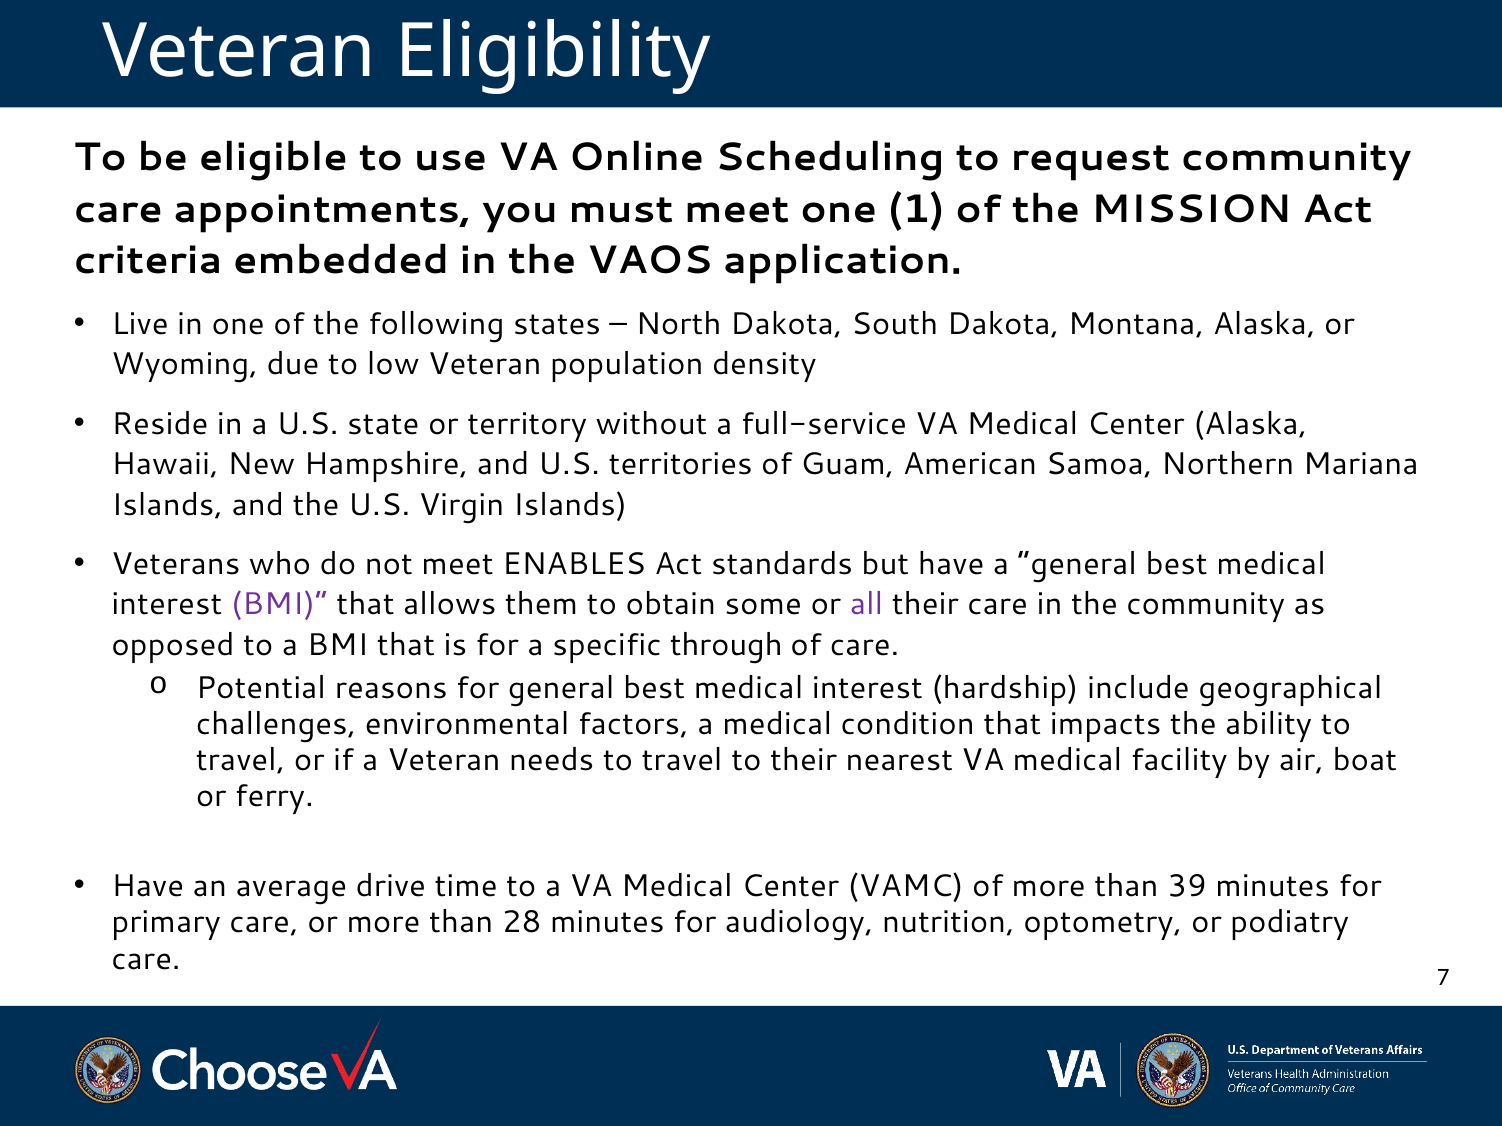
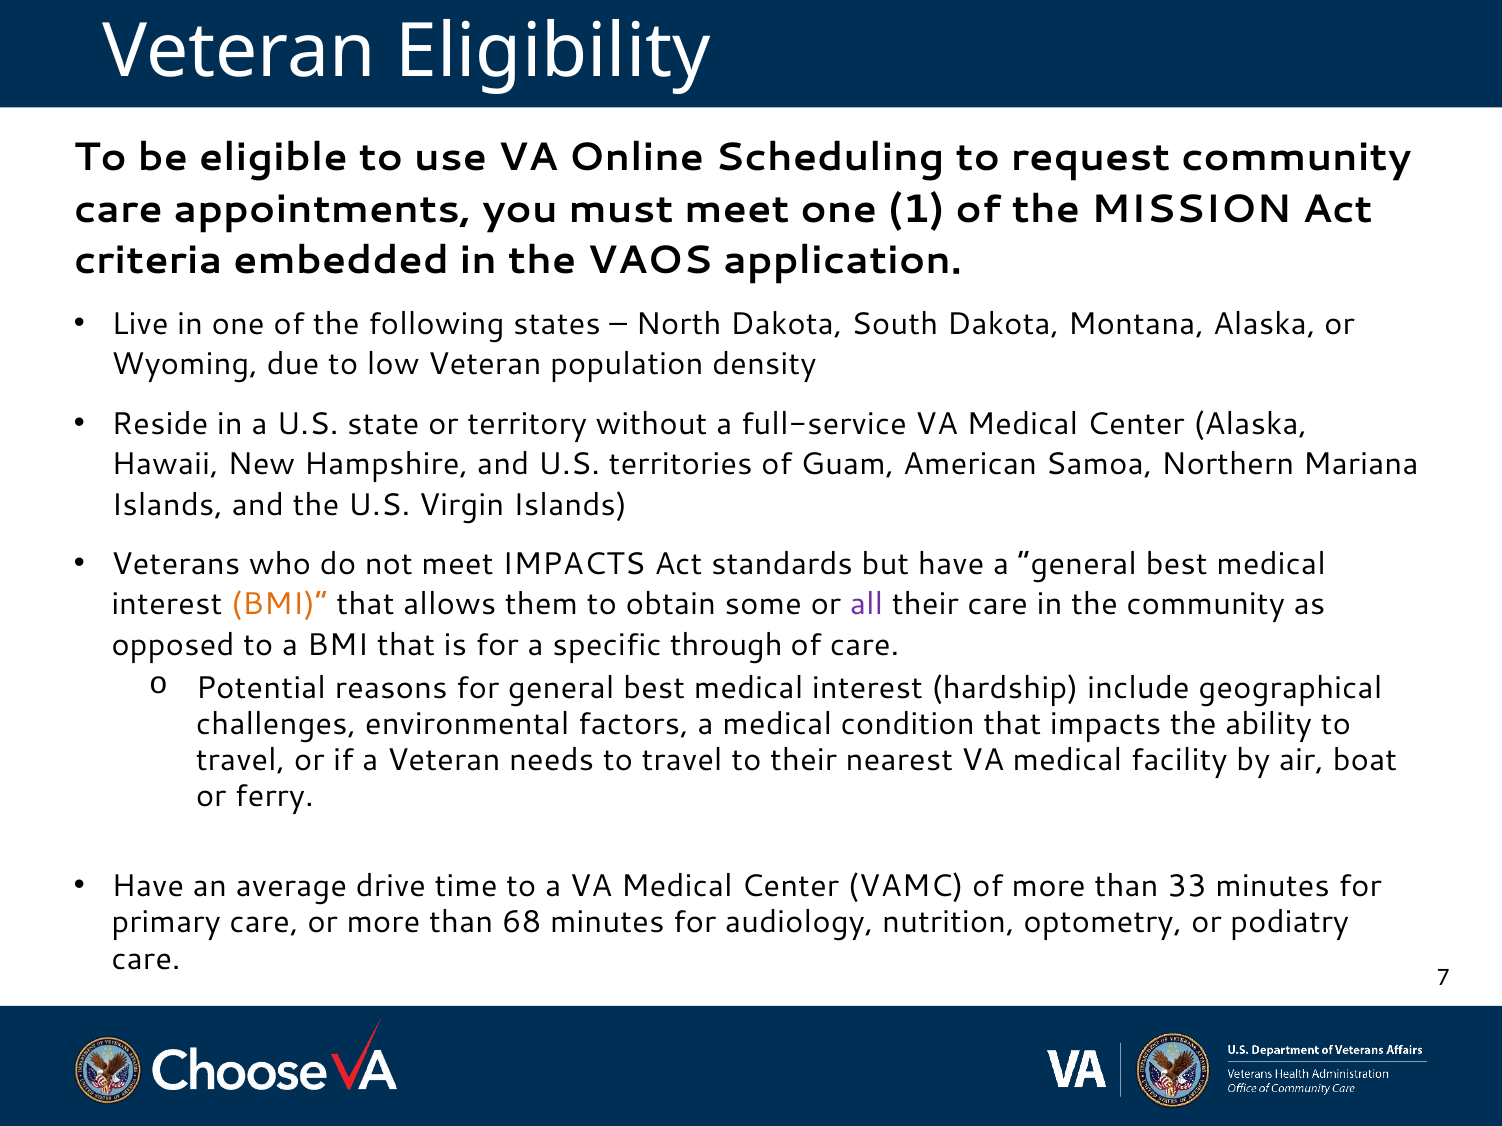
meet ENABLES: ENABLES -> IMPACTS (574, 564)
BMI colour: purple -> orange (279, 605)
39: 39 -> 33 (1187, 887)
28: 28 -> 68 (522, 923)
